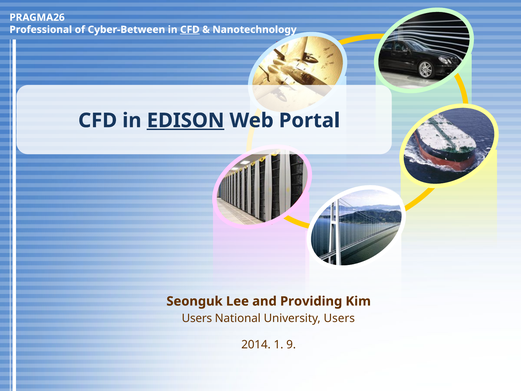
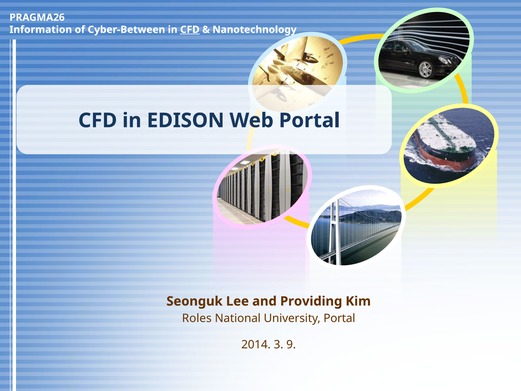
Professional: Professional -> Information (41, 30)
EDISON underline: present -> none (186, 120)
Users: Users -> Roles (197, 318)
University Users: Users -> Portal (339, 318)
1: 1 -> 3 (279, 344)
